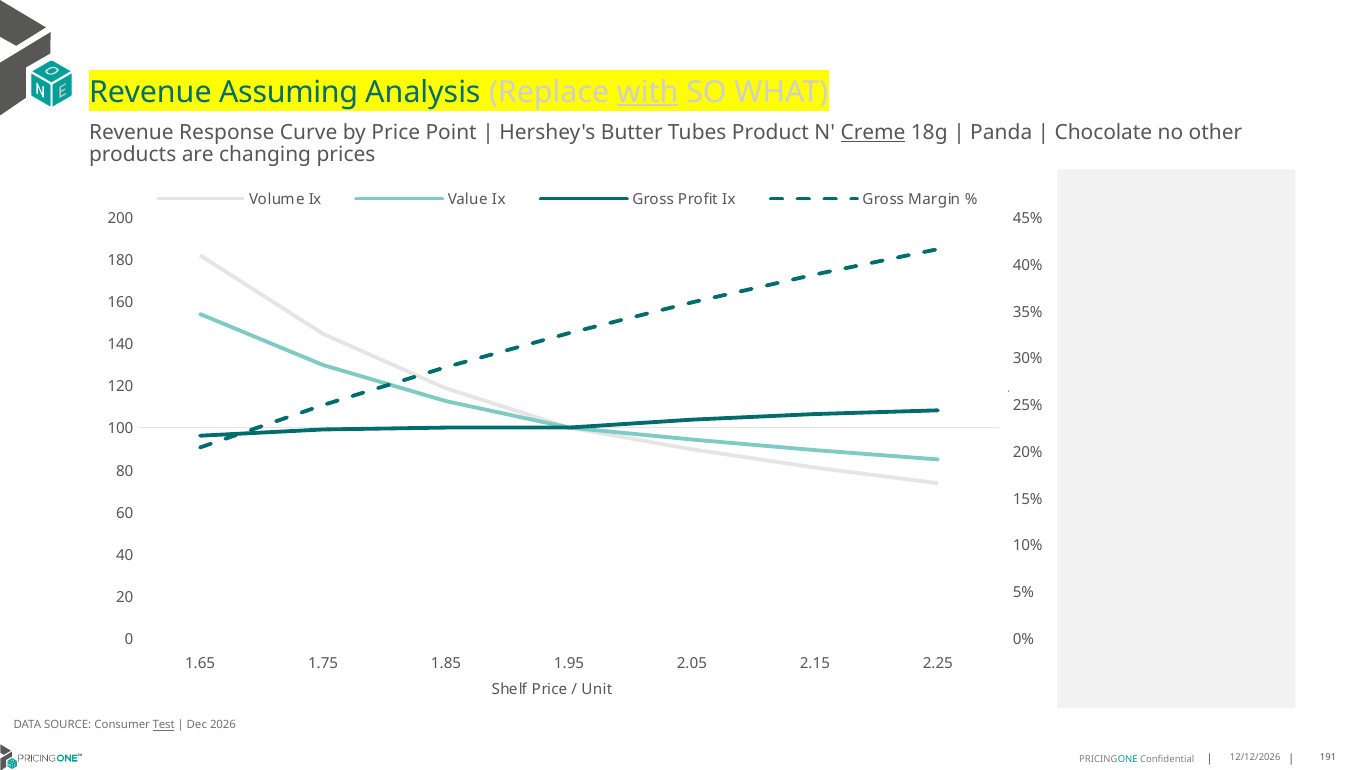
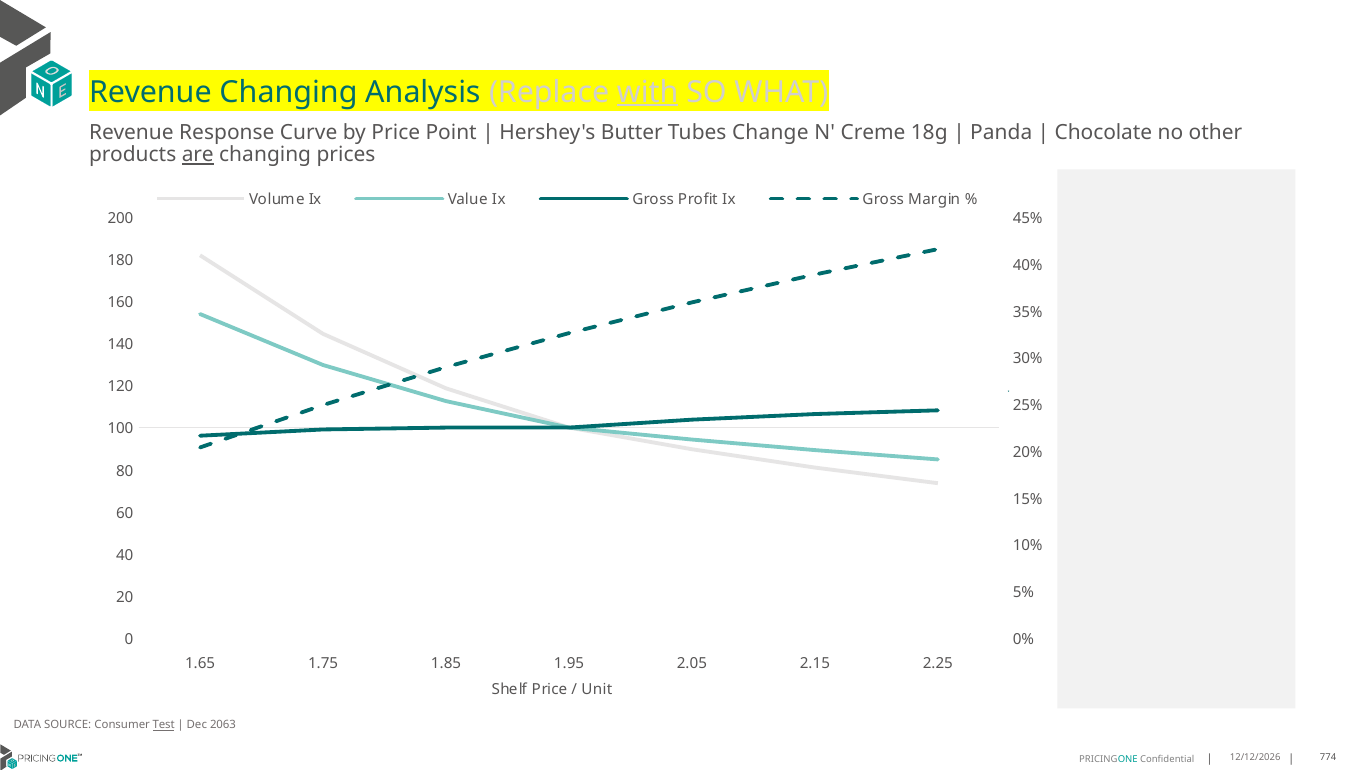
Revenue Assuming: Assuming -> Changing (288, 92)
Product: Product -> Change (770, 133)
Creme underline: present -> none (873, 133)
are underline: none -> present (198, 155)
2026: 2026 -> 2063 (223, 726)
191: 191 -> 774 (1328, 758)
